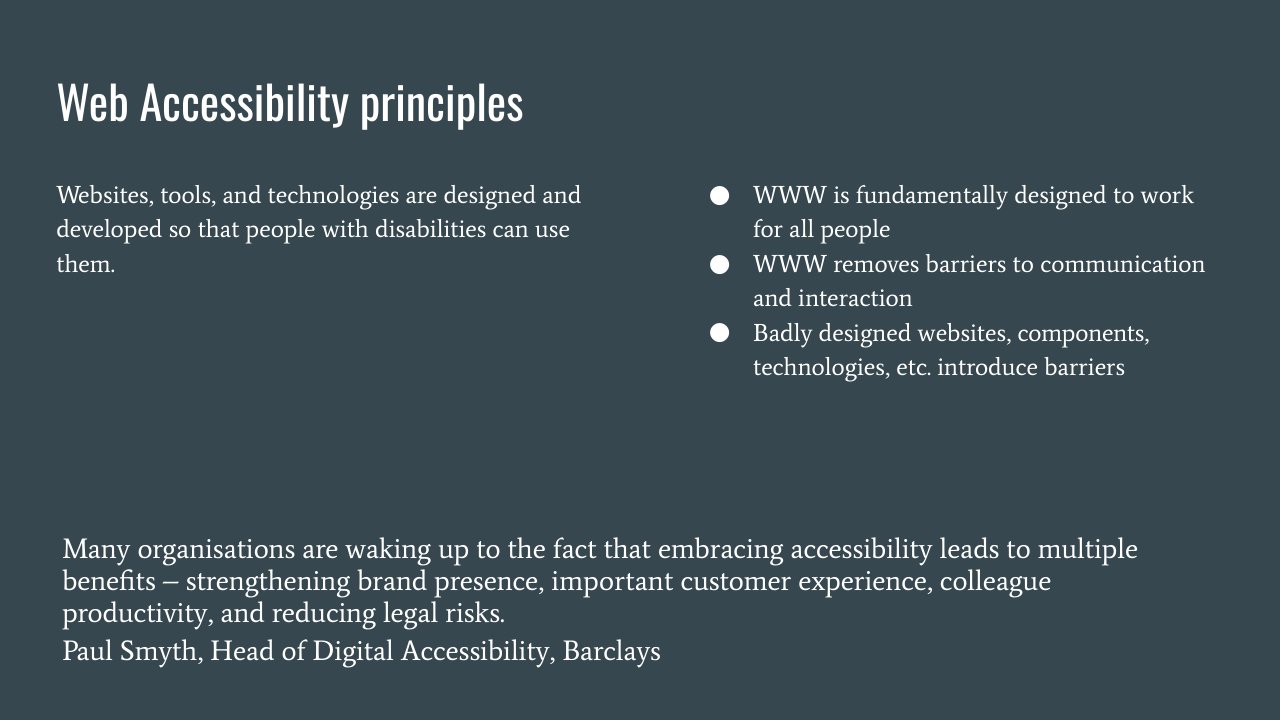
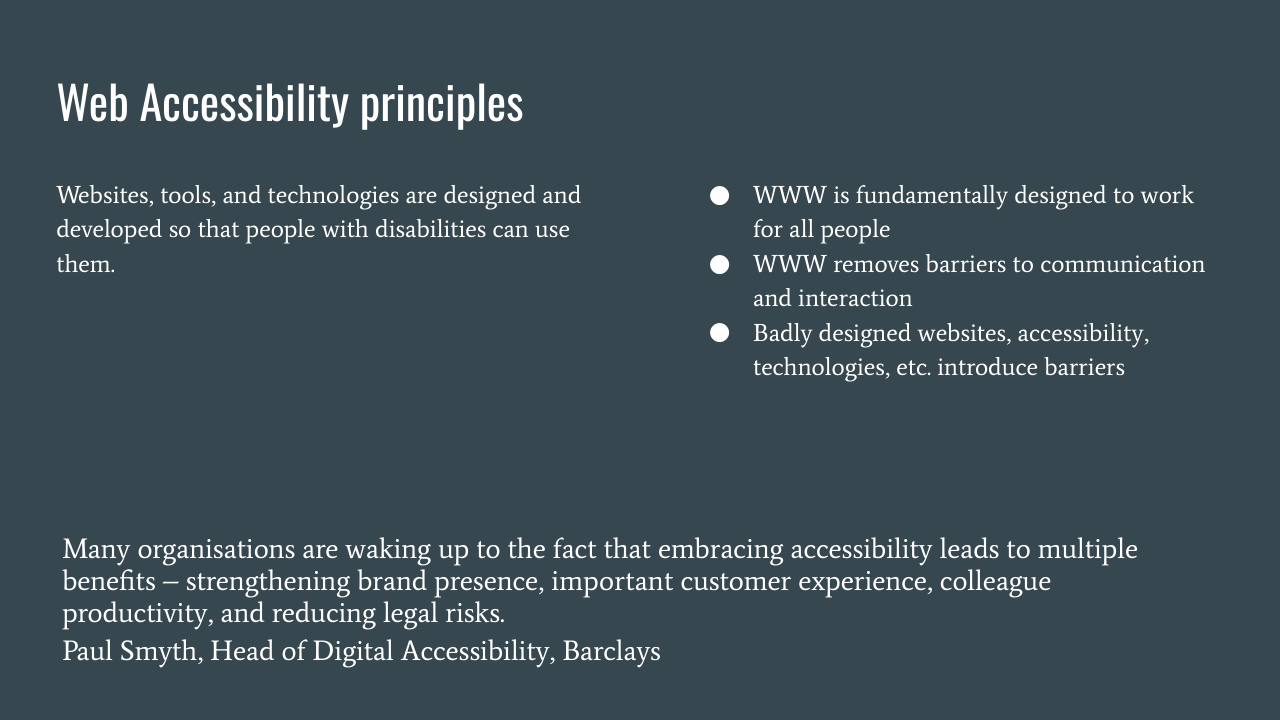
websites components: components -> accessibility (1083, 333)
